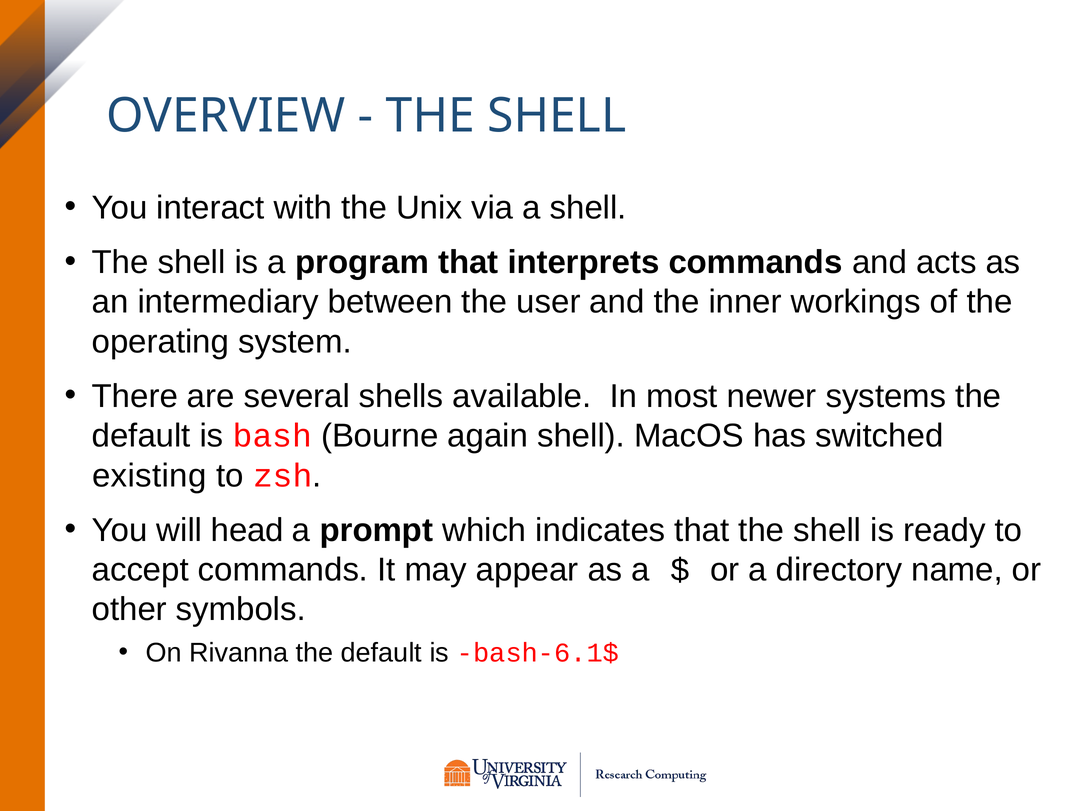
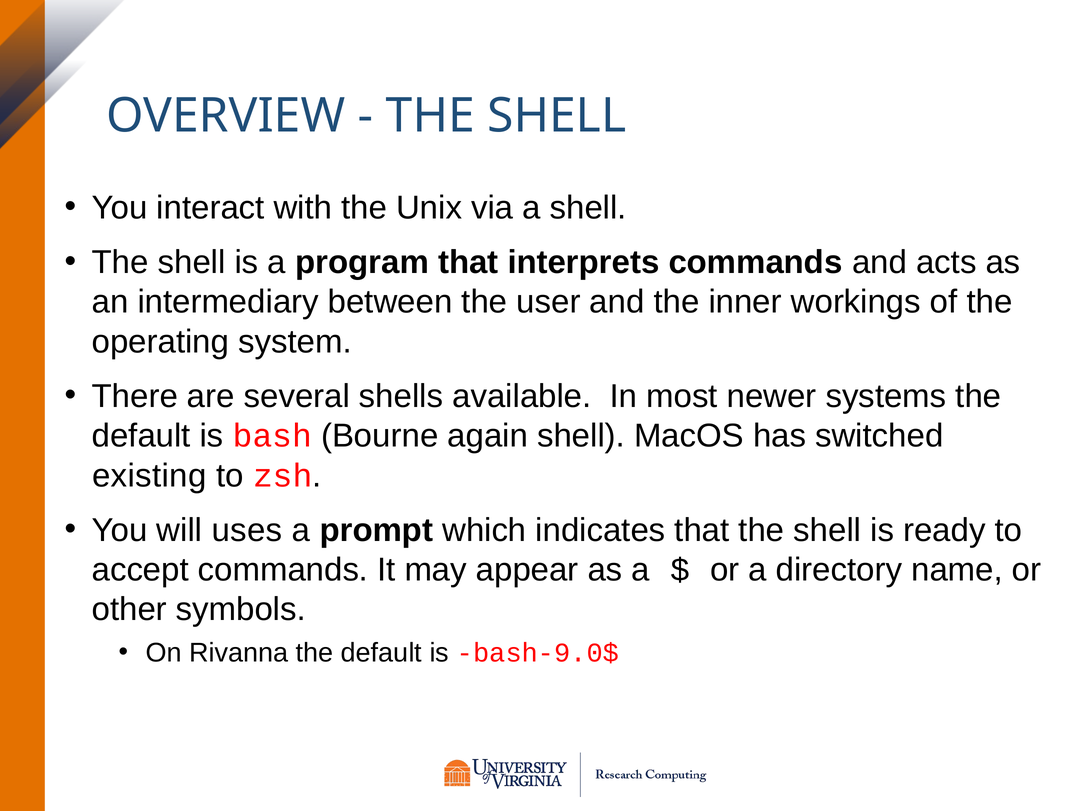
head: head -> uses (247, 530)
bash-6.1$: bash-6.1$ -> bash-9.0$ (538, 652)
